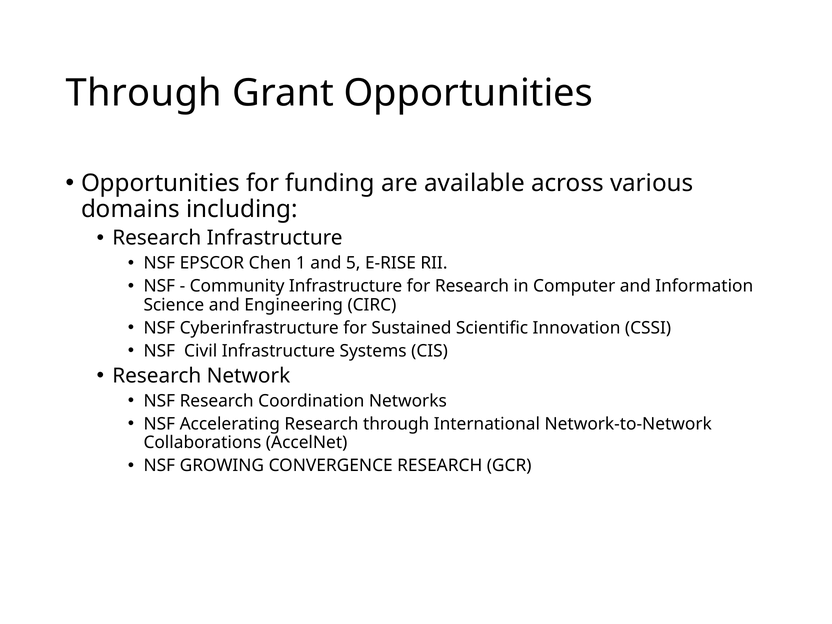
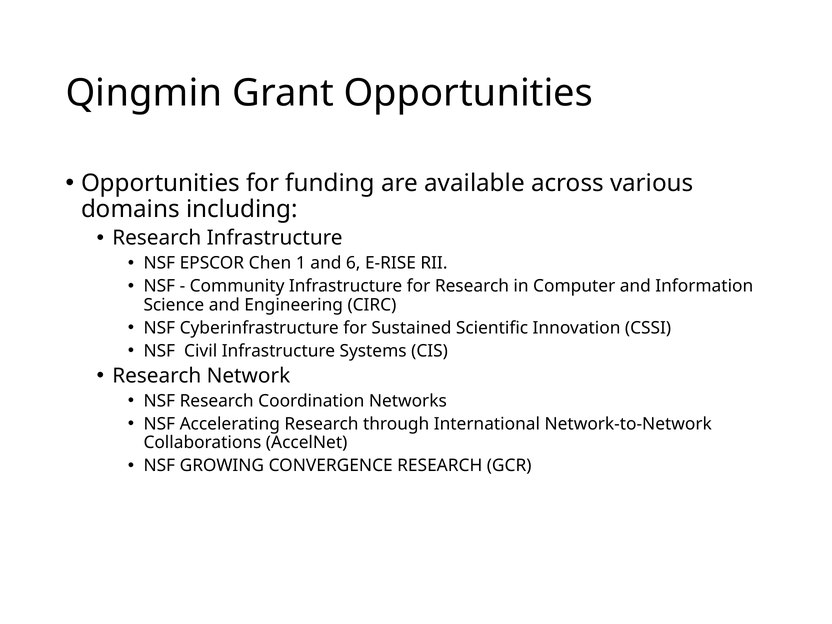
Through: Through -> Qingmin (144, 93)
5: 5 -> 6 (353, 263)
